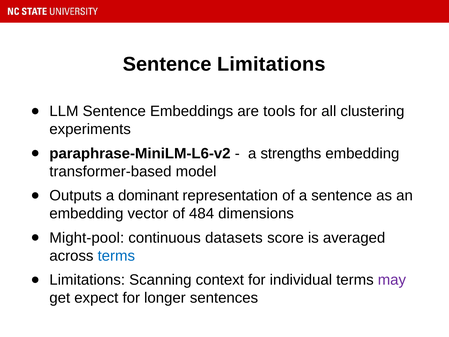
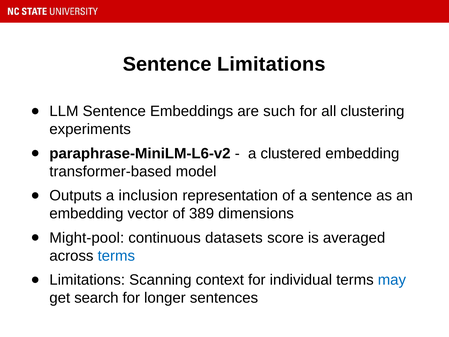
tools: tools -> such (279, 111)
strengths: strengths -> clustered (291, 153)
dominant: dominant -> inclusion (148, 196)
484: 484 -> 389 (202, 213)
may colour: purple -> blue (392, 280)
expect: expect -> search (96, 298)
